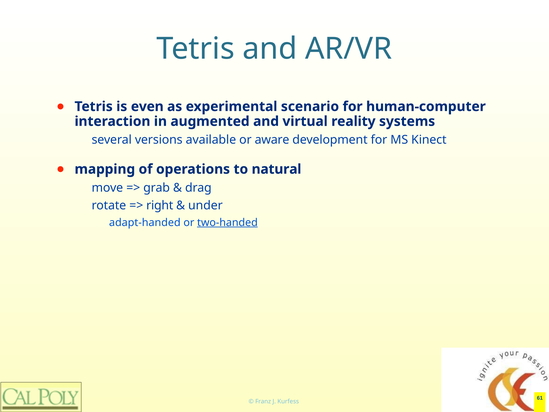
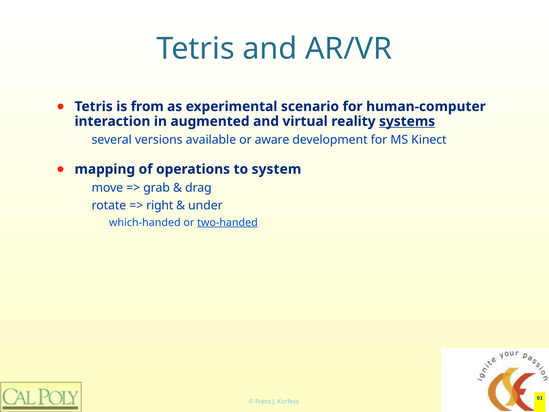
even: even -> from (147, 106)
systems underline: none -> present (407, 121)
natural: natural -> system (276, 169)
adapt-handed: adapt-handed -> which-handed (145, 222)
